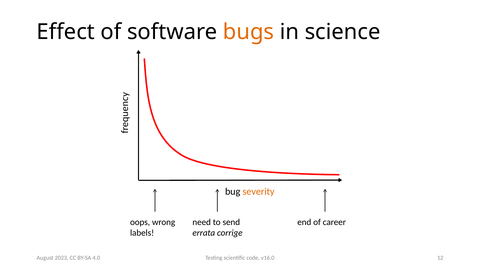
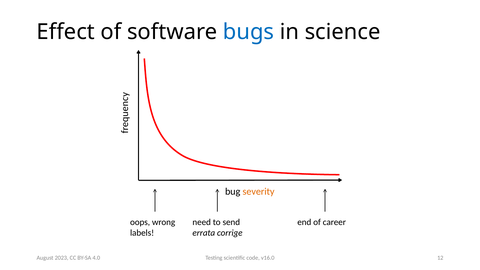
bugs colour: orange -> blue (248, 32)
